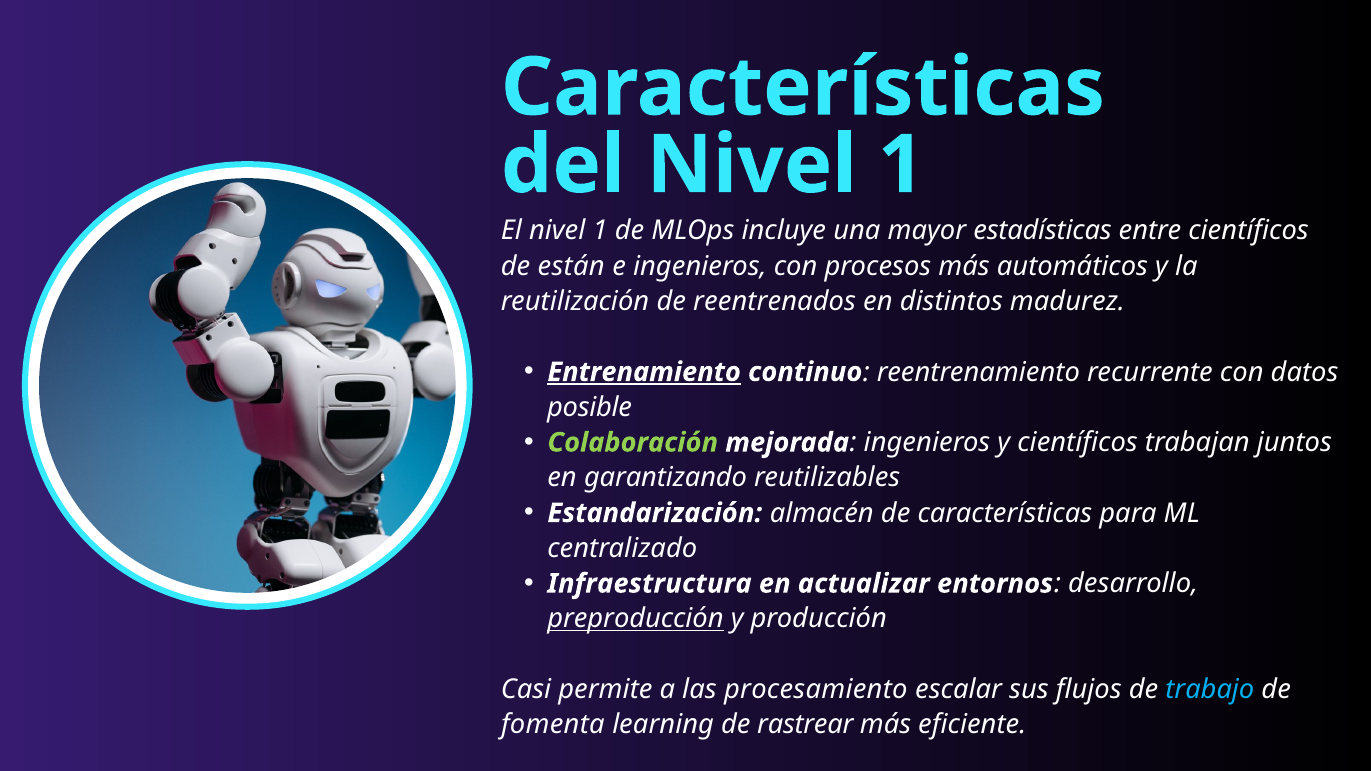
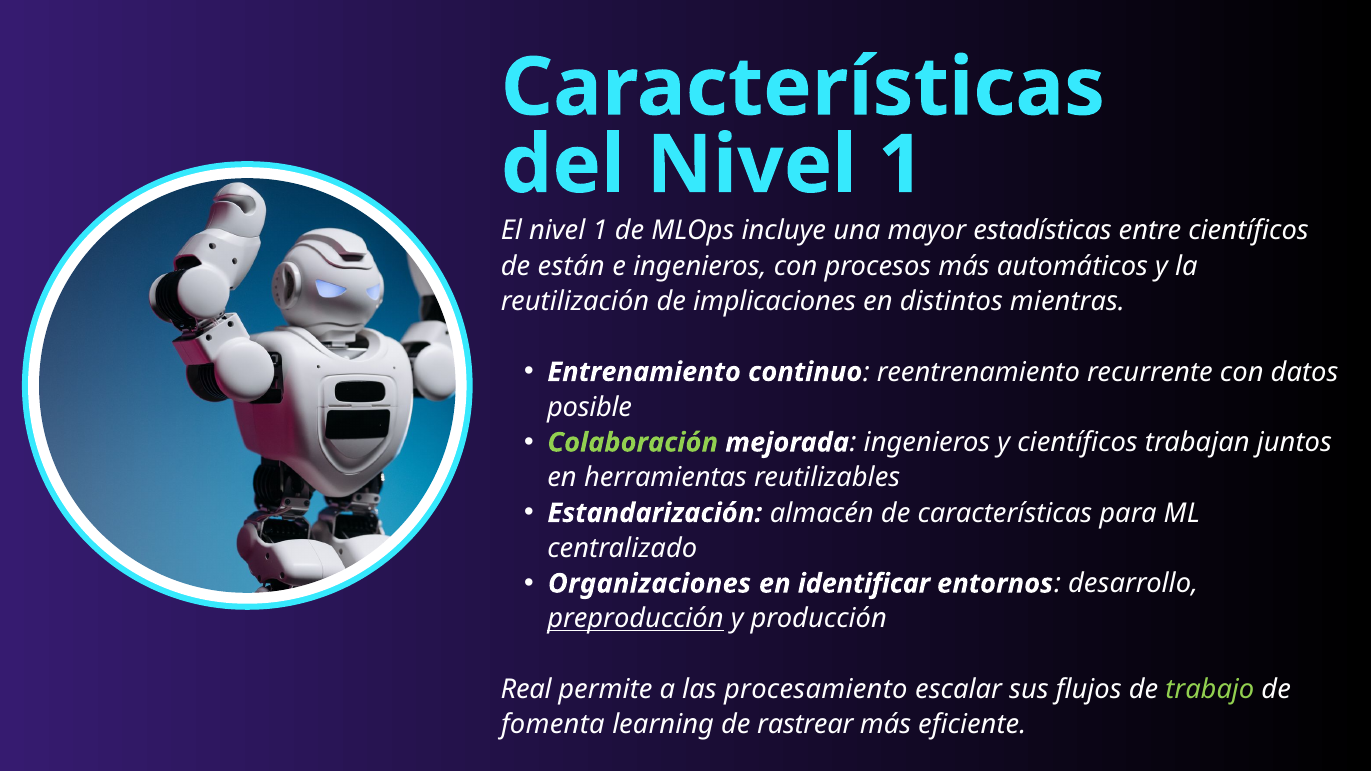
reentrenados: reentrenados -> implicaciones (775, 302)
madurez: madurez -> mientras (1067, 302)
Entrenamiento underline: present -> none (644, 372)
garantizando: garantizando -> herramientas (665, 478)
Infraestructura: Infraestructura -> Organizaciones (649, 584)
actualizar: actualizar -> identificar (864, 584)
Casi: Casi -> Real (526, 690)
trabajo colour: light blue -> light green (1210, 690)
